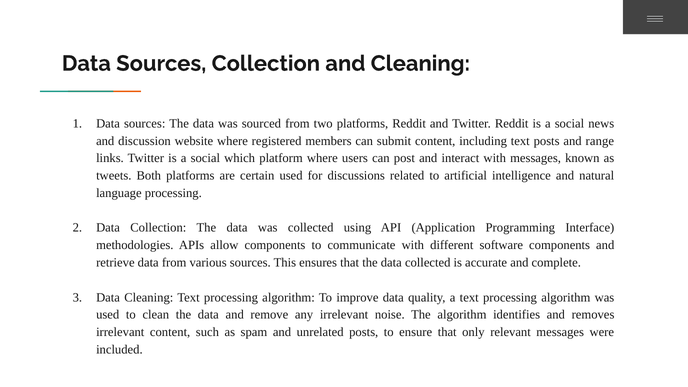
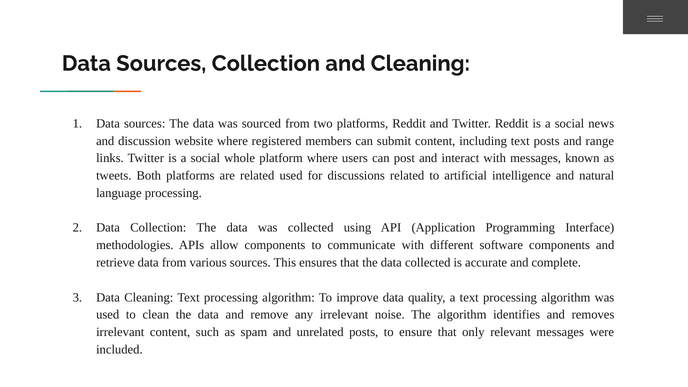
which: which -> whole (240, 158)
are certain: certain -> related (257, 176)
